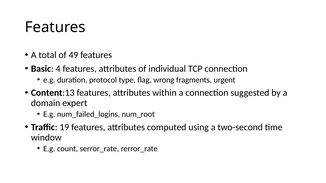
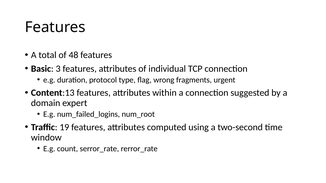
49: 49 -> 48 (73, 55)
4: 4 -> 3 (58, 69)
